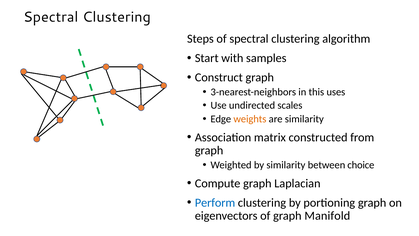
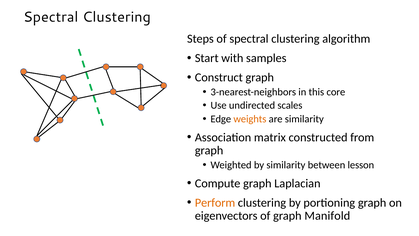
uses: uses -> core (336, 92)
choice: choice -> lesson (361, 165)
Perform colour: blue -> orange (215, 202)
